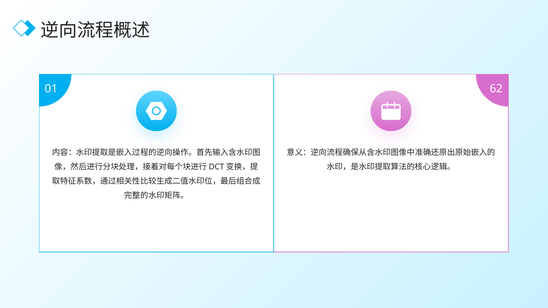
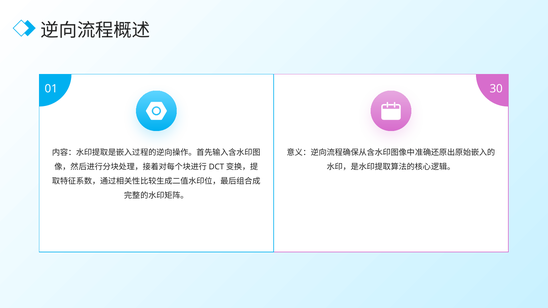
62: 62 -> 30 (496, 89)
